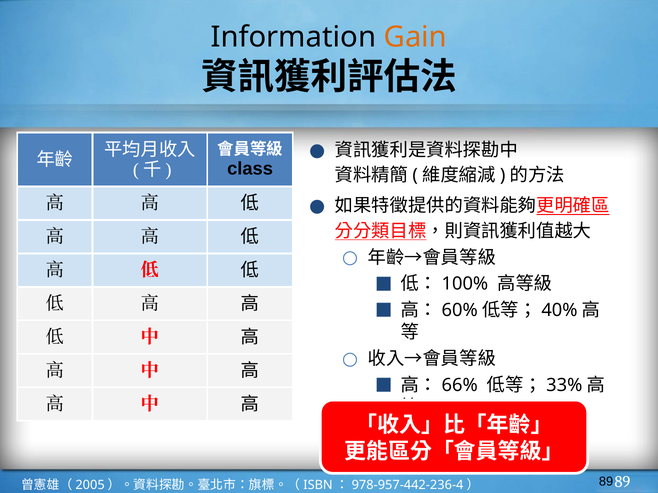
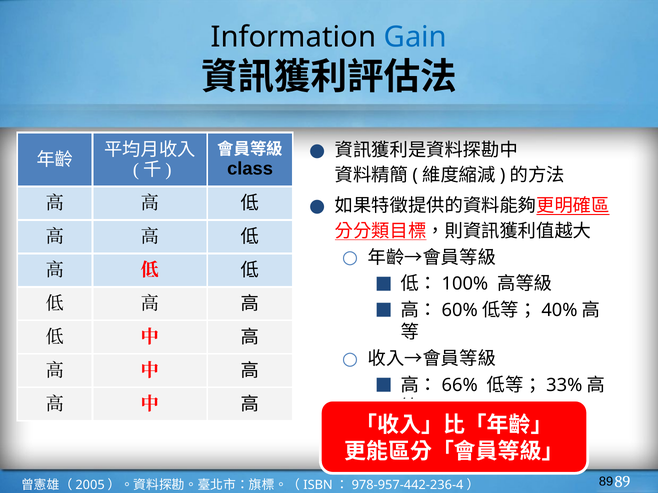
Gain colour: orange -> blue (415, 37)
